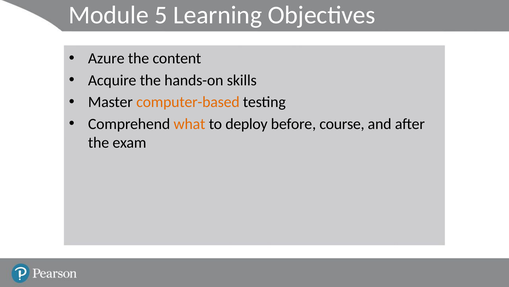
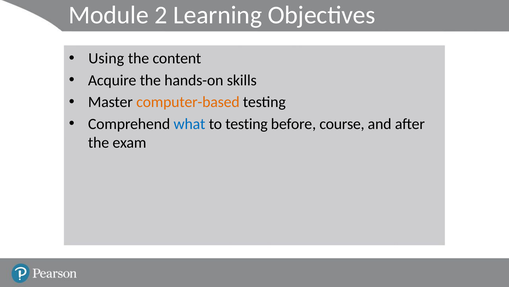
5: 5 -> 2 (161, 15)
Azure: Azure -> Using (106, 58)
what colour: orange -> blue (189, 124)
to deploy: deploy -> testing (247, 124)
